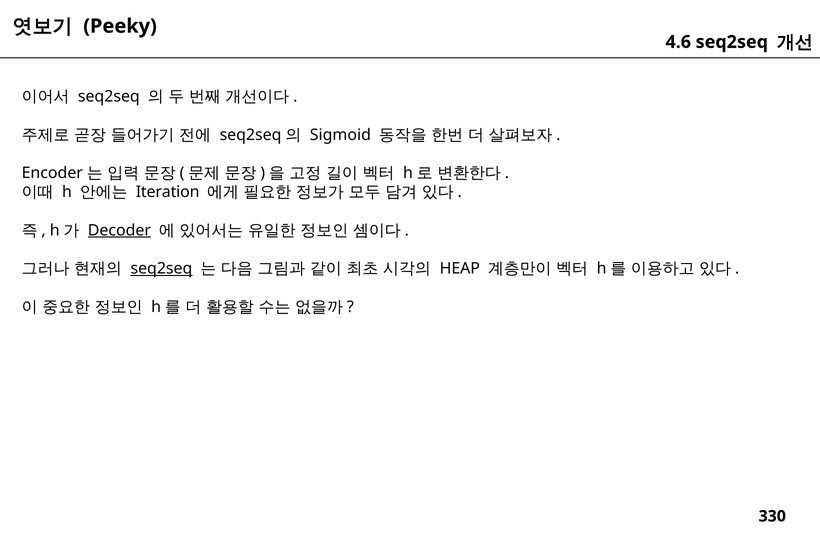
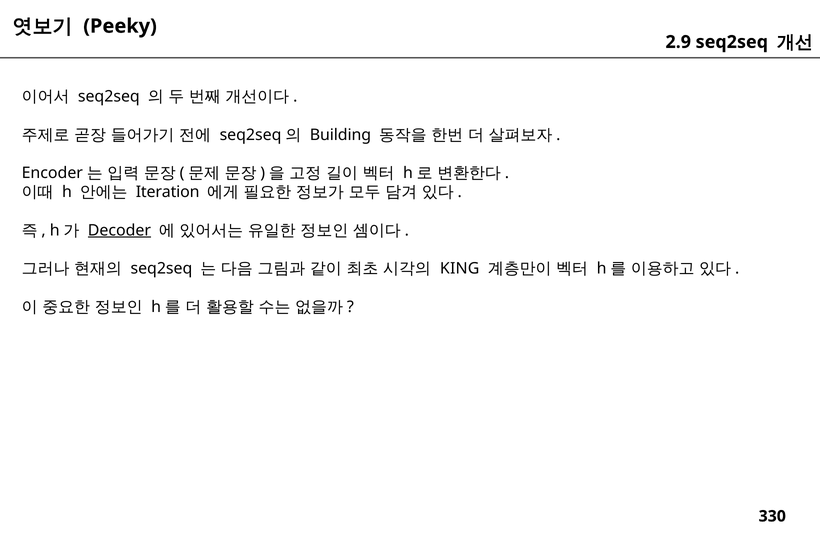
4.6: 4.6 -> 2.9 (678, 42)
Sigmoid: Sigmoid -> Building (340, 135)
seq2seq underline: present -> none (161, 269)
HEAP: HEAP -> KING (460, 269)
